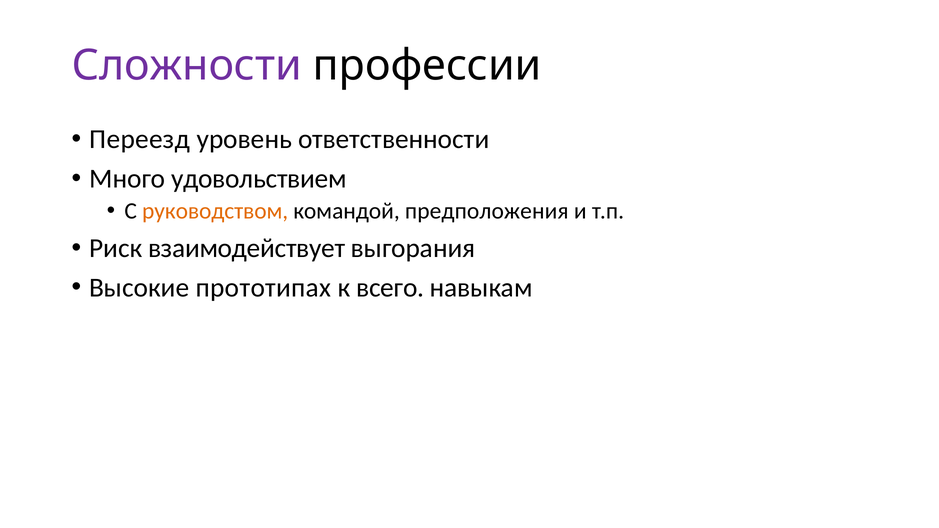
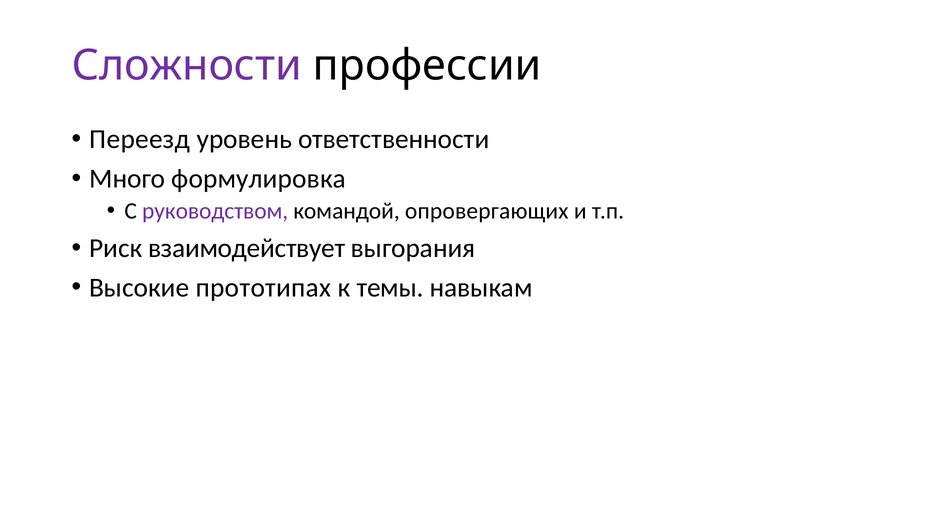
удовольствием: удовольствием -> формулировка (259, 179)
руководством colour: orange -> purple (215, 211)
предположения: предположения -> опровергающих (487, 211)
всего: всего -> темы (390, 288)
